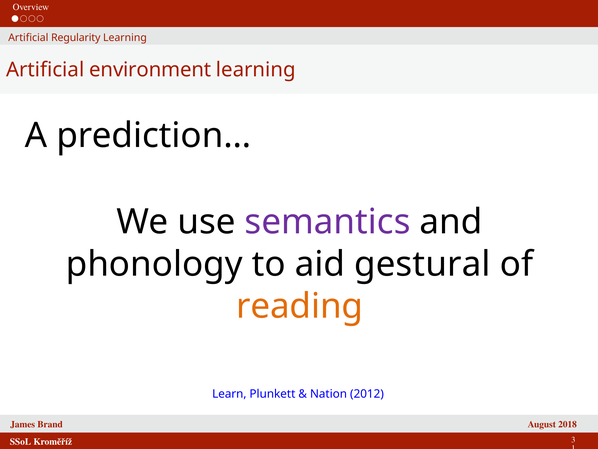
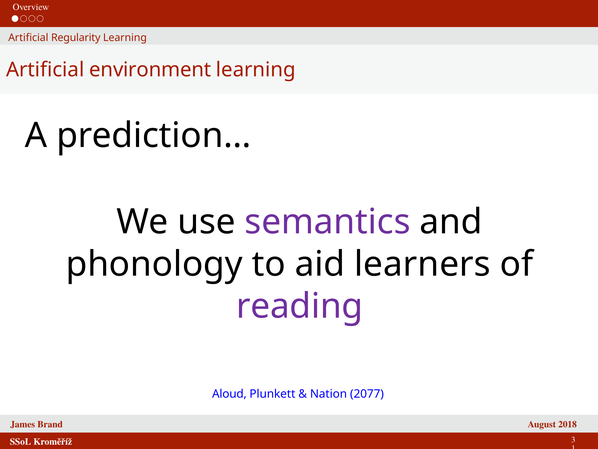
gestural: gestural -> learners (422, 264)
reading colour: orange -> purple (300, 306)
Learn: Learn -> Aloud (229, 394)
2012: 2012 -> 2077 (367, 394)
